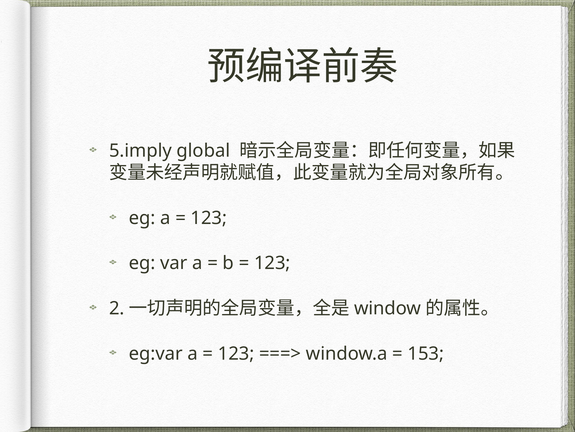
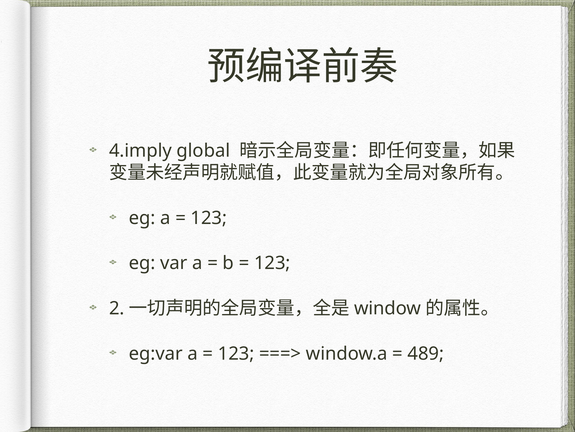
5.imply: 5.imply -> 4.imply (140, 150)
153: 153 -> 489 (426, 353)
